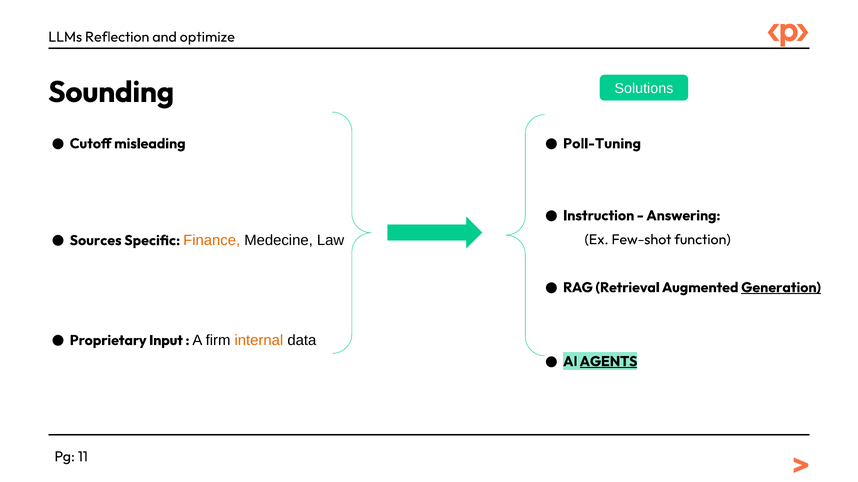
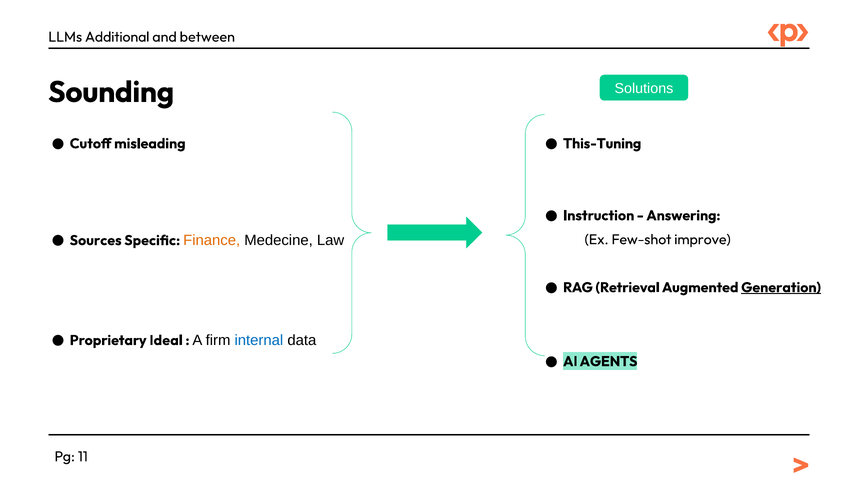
Reflection: Reflection -> Additional (117, 37)
optimize: optimize -> between (207, 37)
Poll-Tuning: Poll-Tuning -> This-Tuning (602, 144)
function: function -> improve (703, 240)
Input: Input -> Ideal (166, 341)
internal colour: orange -> blue (259, 341)
AGENTS underline: present -> none (609, 362)
